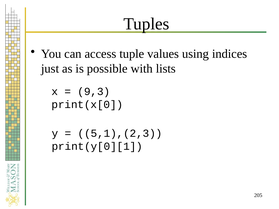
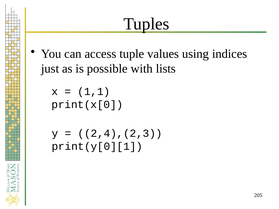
9,3: 9,3 -> 1,1 (94, 92)
5,1),(2,3: 5,1),(2,3 -> 2,4),(2,3 (120, 134)
